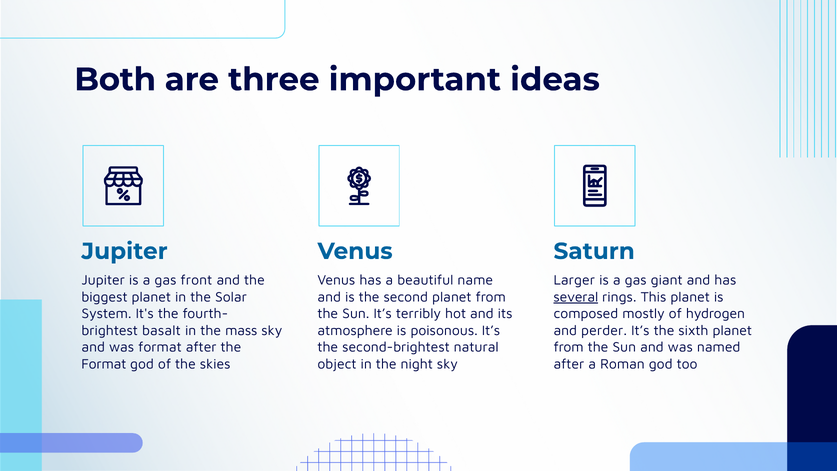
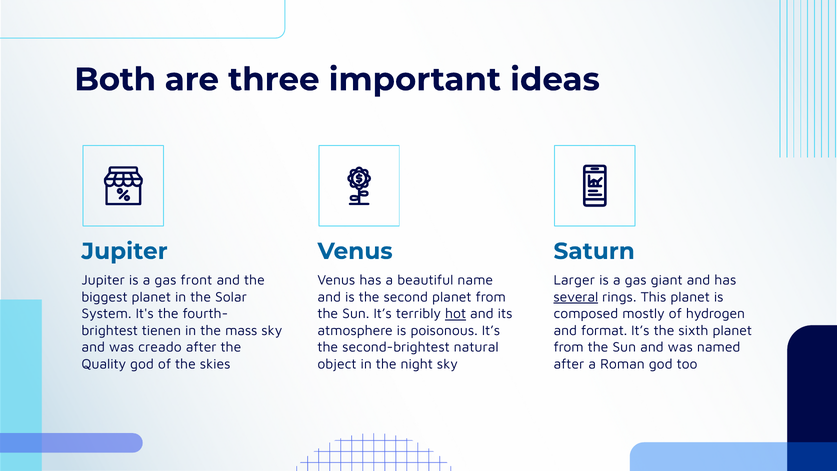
hot underline: none -> present (456, 314)
basalt: basalt -> tienen (161, 330)
perder: perder -> format (604, 330)
was format: format -> creado (160, 347)
Format: Format -> Quality (104, 364)
